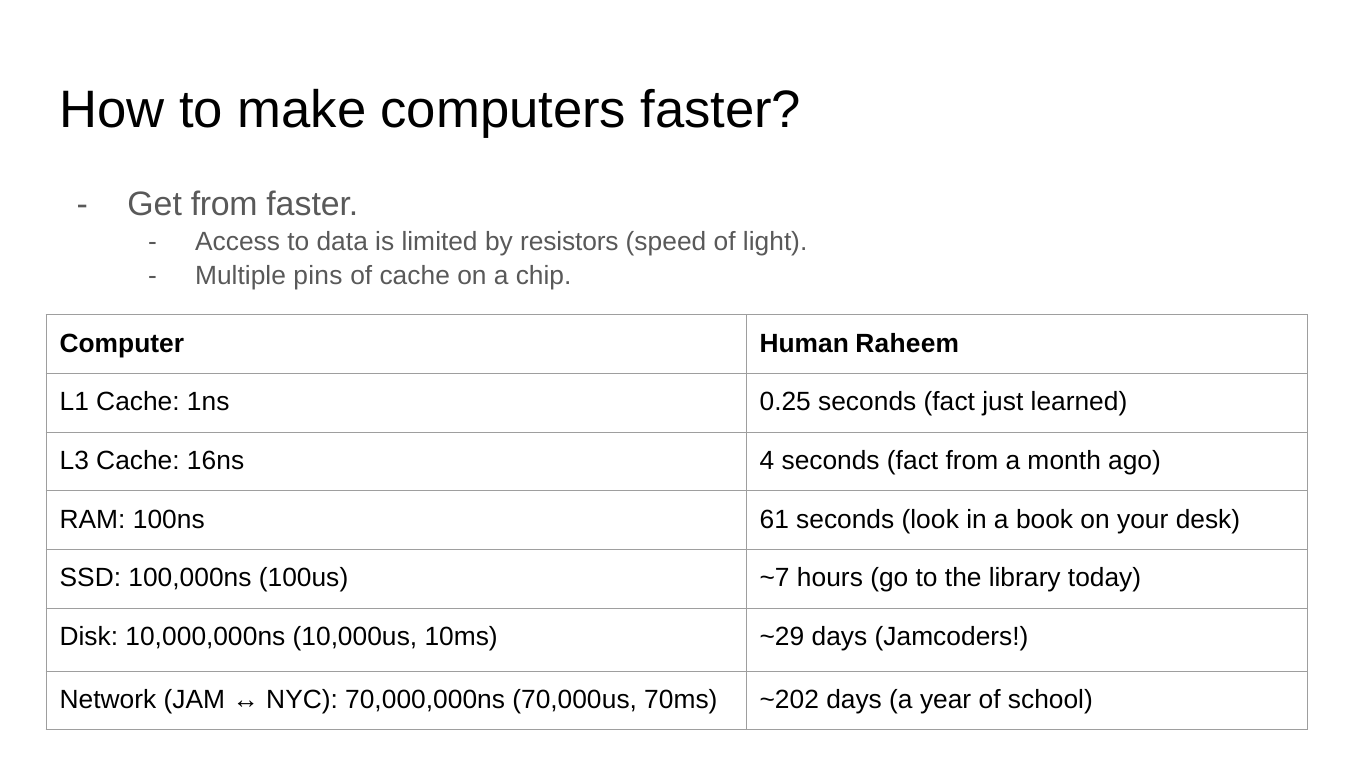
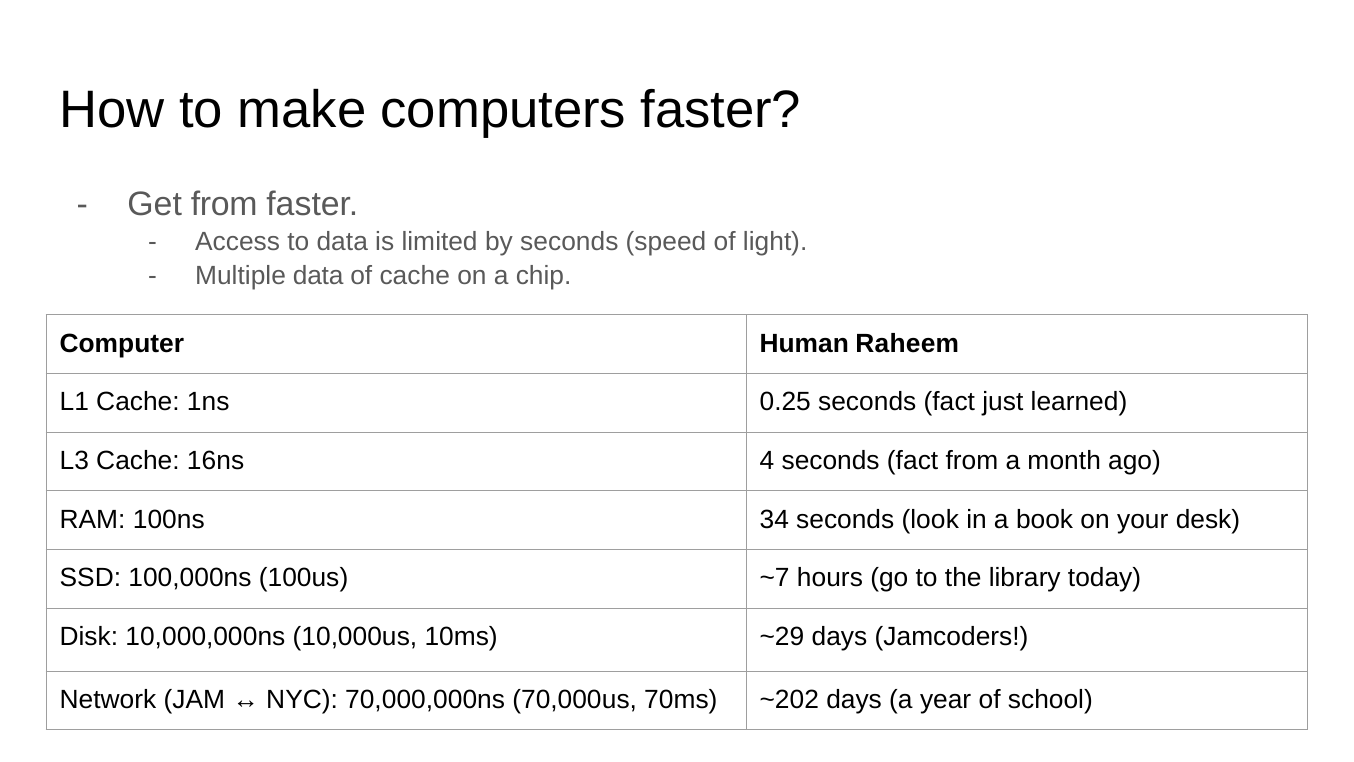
by resistors: resistors -> seconds (569, 242)
Multiple pins: pins -> data (318, 276)
61: 61 -> 34 (774, 519)
